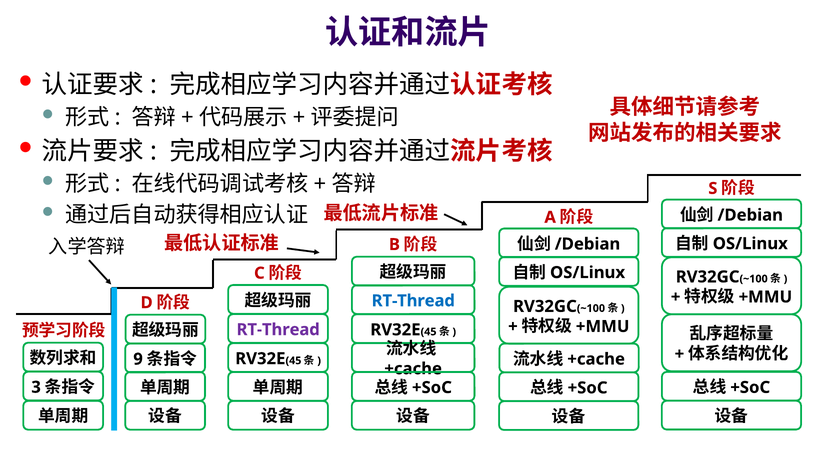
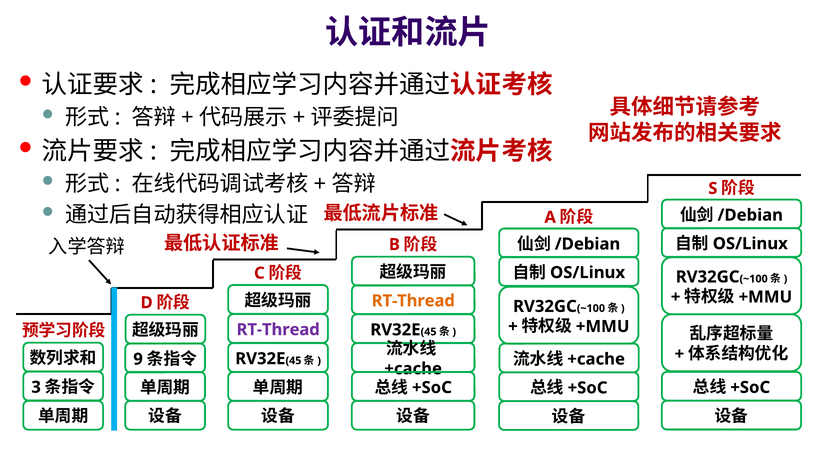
RT-Thread colour: blue -> orange (413, 301)
